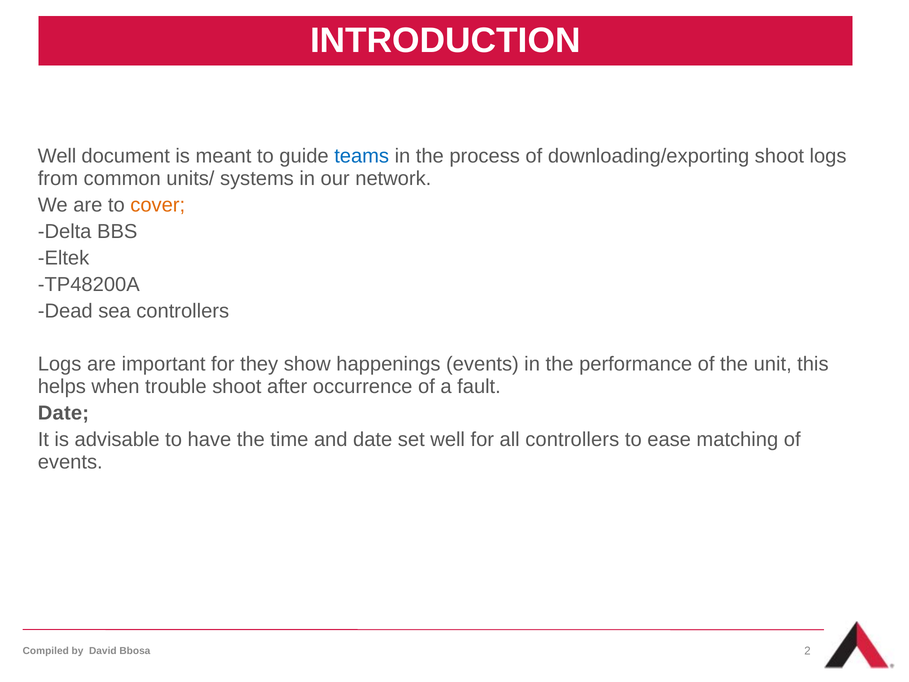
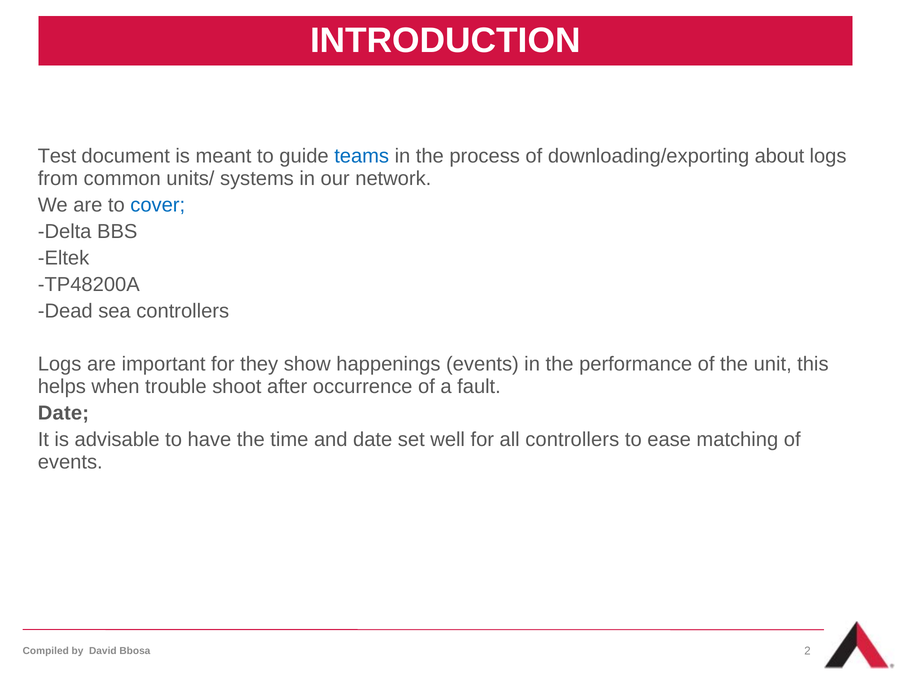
Well: Well -> Test (57, 156)
downloading/exporting shoot: shoot -> about (779, 156)
cover colour: orange -> blue (158, 205)
